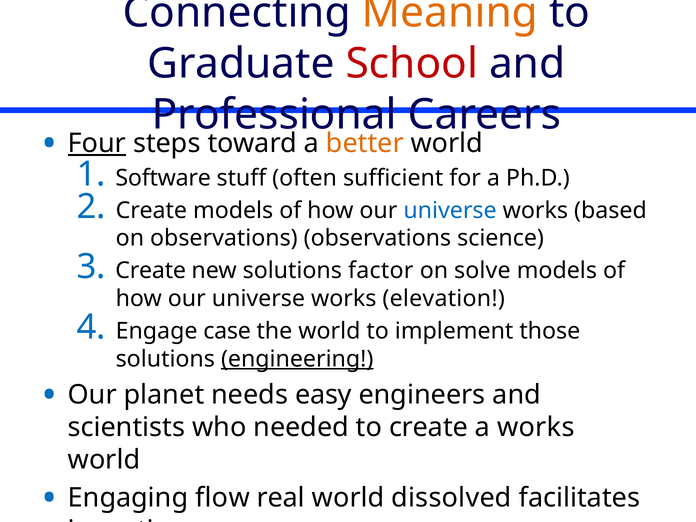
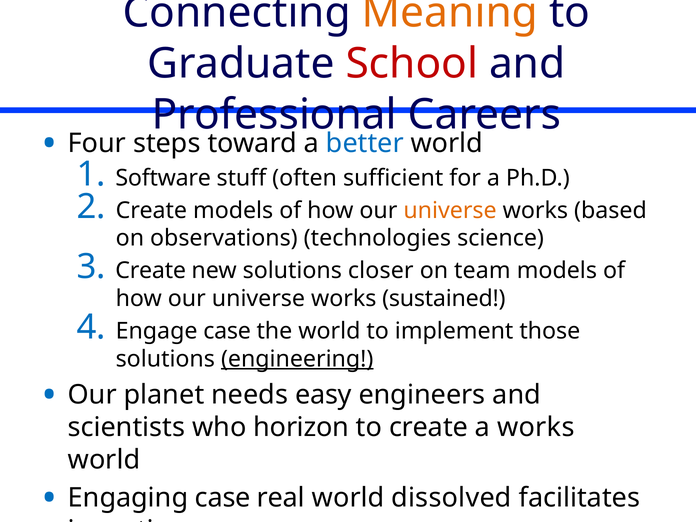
Four underline: present -> none (97, 143)
better colour: orange -> blue (365, 143)
universe colour: blue -> orange (450, 210)
observations observations: observations -> technologies (377, 238)
factor: factor -> closer (381, 271)
solve: solve -> team (482, 271)
elevation: elevation -> sustained (444, 299)
needed: needed -> horizon (301, 427)
Engaging flow: flow -> case (223, 498)
